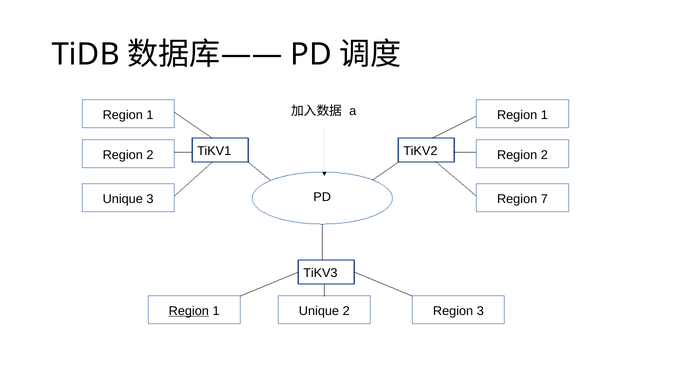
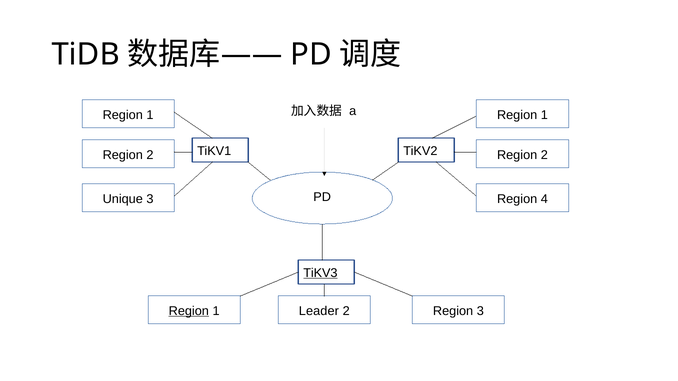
7: 7 -> 4 (544, 199)
TiKV3 underline: none -> present (320, 273)
Unique: Unique -> Leader (319, 311)
